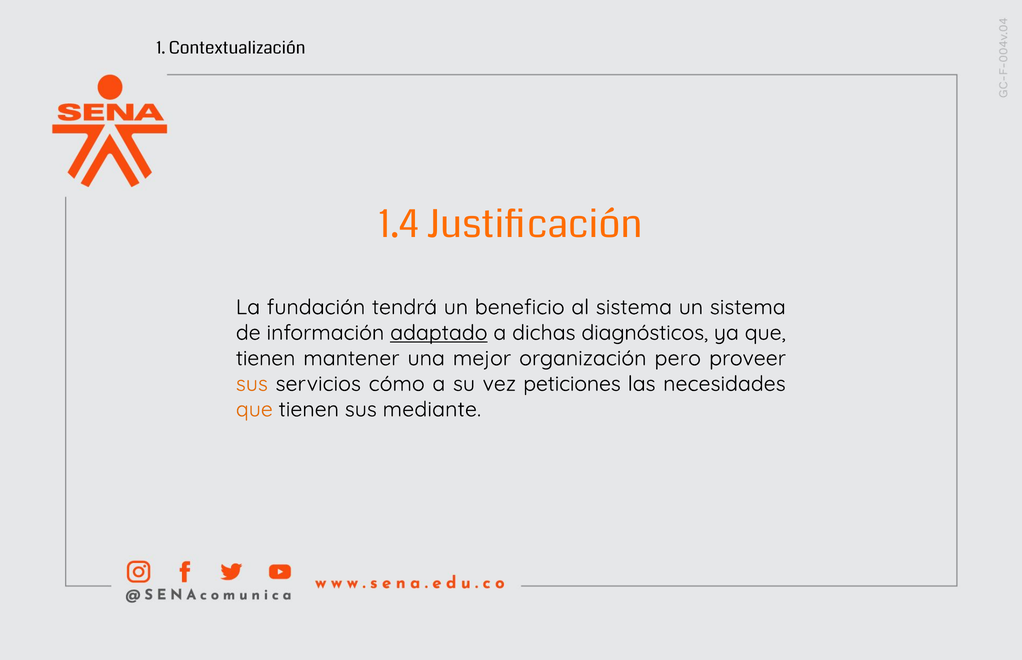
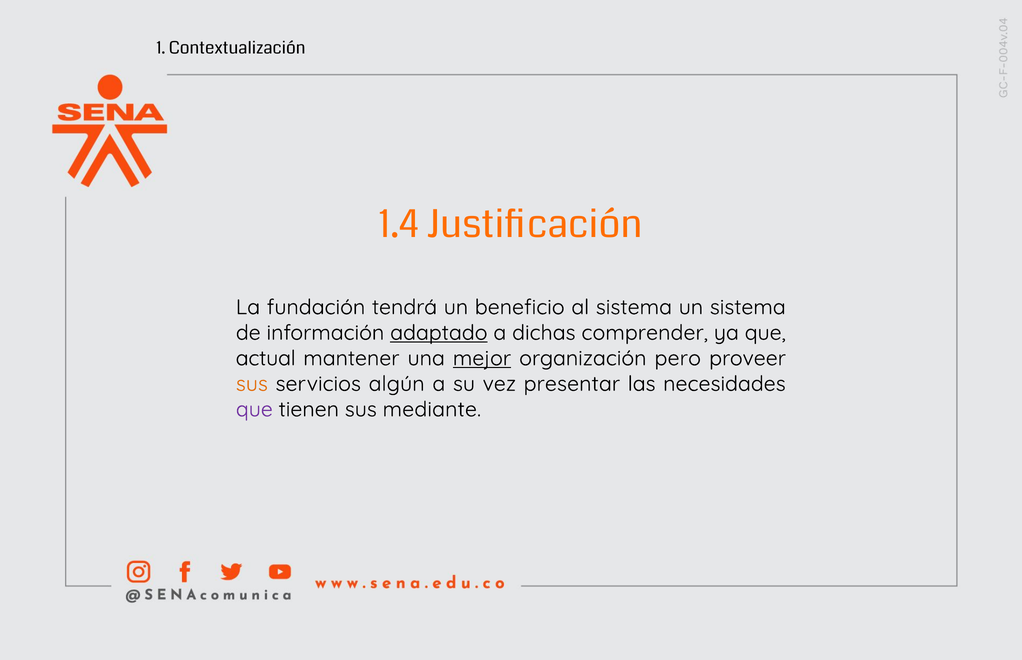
diagnósticos: diagnósticos -> comprender (645, 333)
tienen: tienen -> actual (266, 358)
mejor underline: none -> present (482, 358)
cómo: cómo -> algún (397, 384)
peticiones: peticiones -> presentar (572, 384)
que colour: orange -> purple (254, 409)
